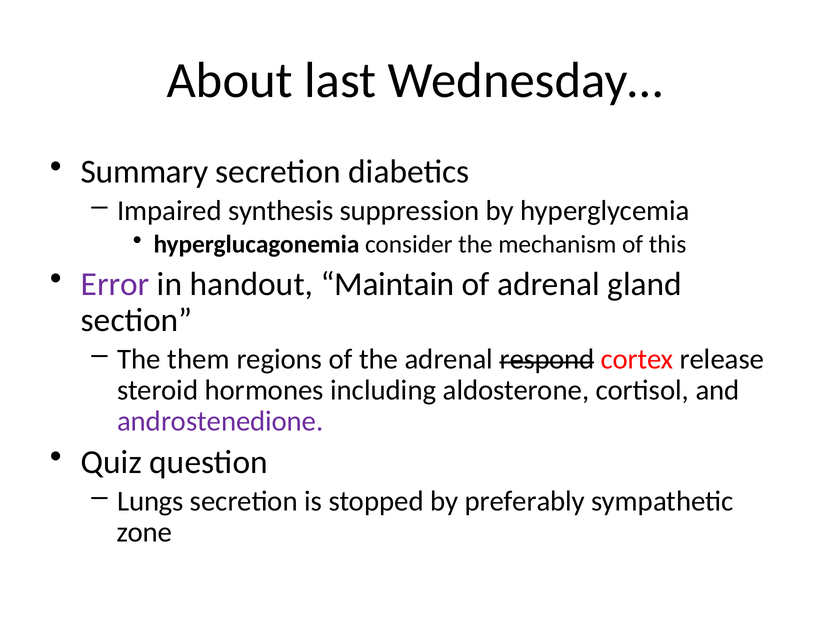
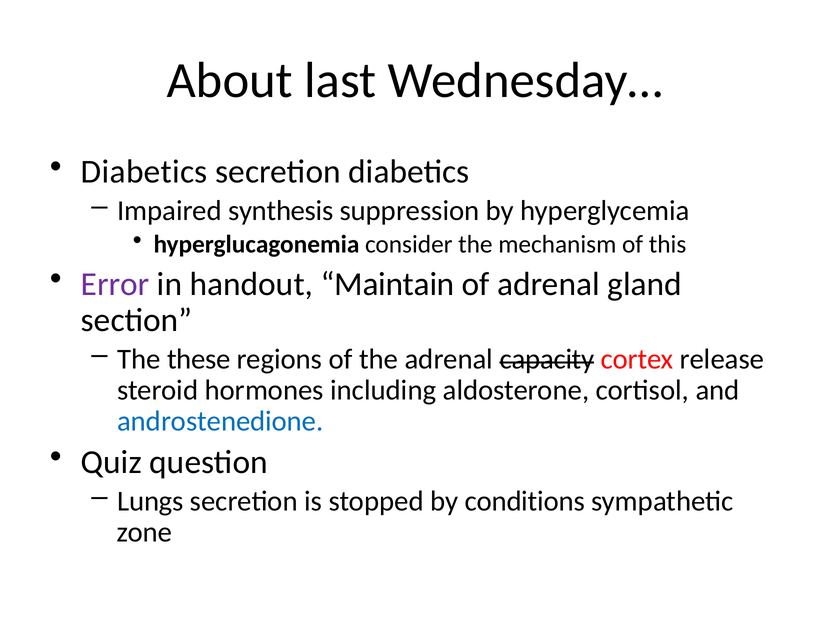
Summary: Summary -> Diabetics (144, 172)
them: them -> these (199, 359)
respond: respond -> capacity (547, 359)
androstenedione colour: purple -> blue (220, 421)
preferably: preferably -> conditions (525, 501)
